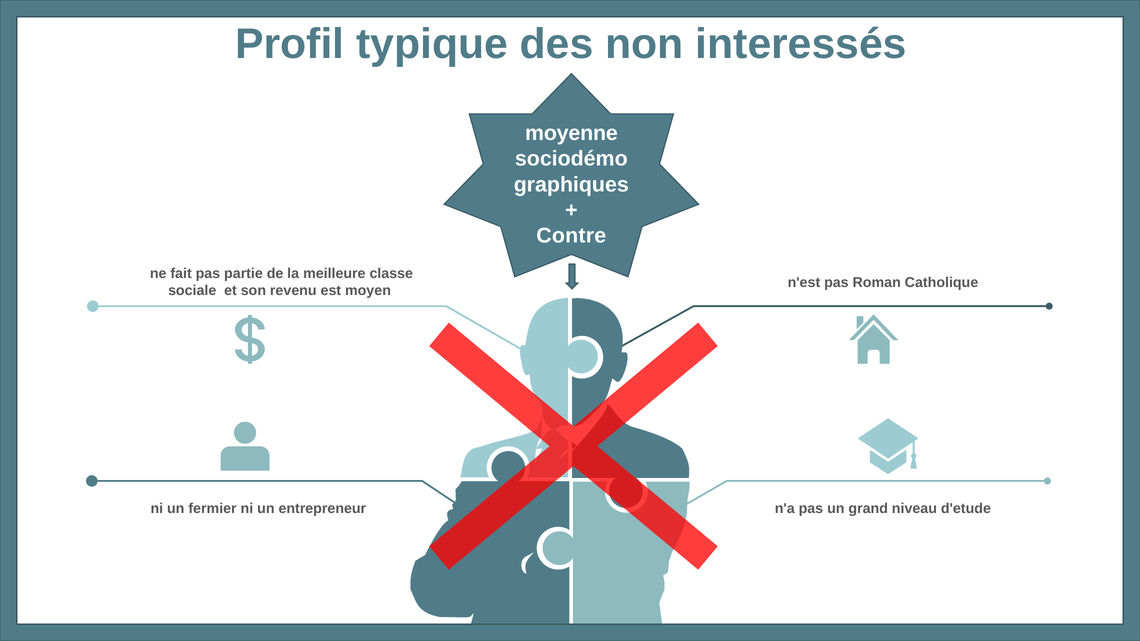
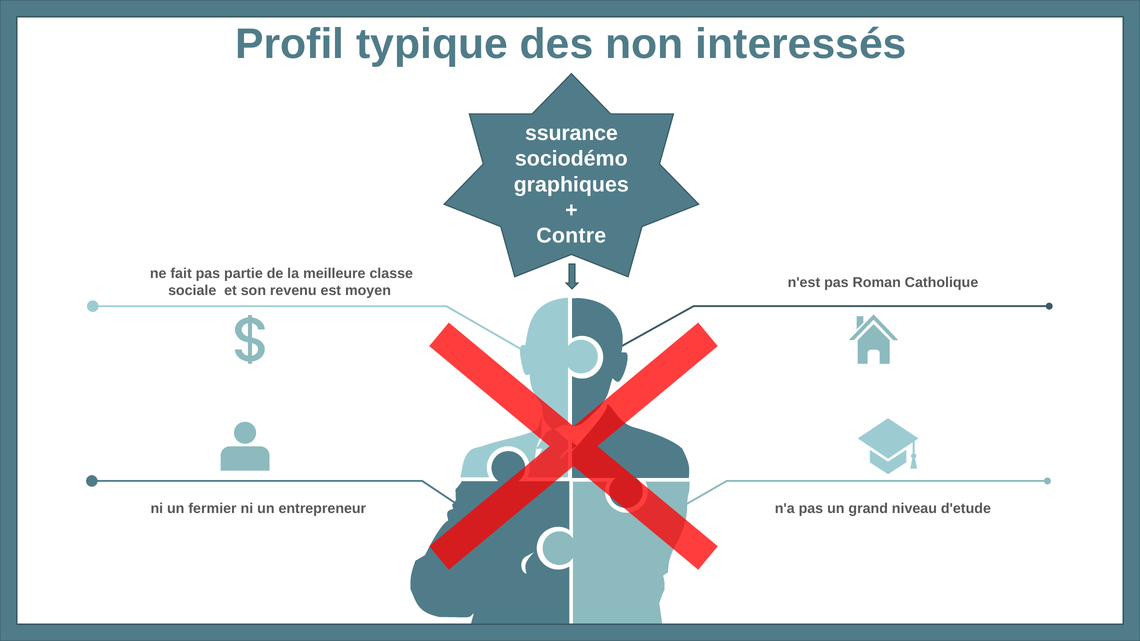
moyenne: moyenne -> ssurance (571, 133)
